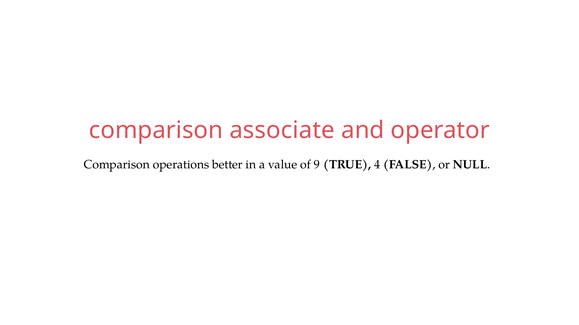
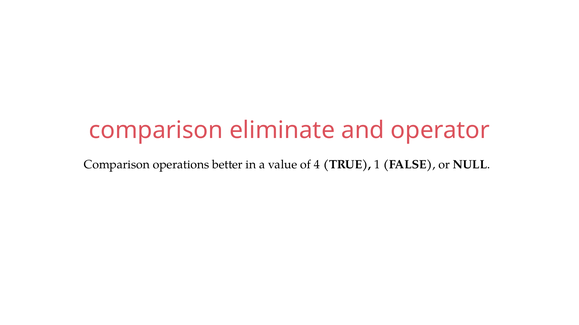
associate: associate -> eliminate (282, 130)
9: 9 -> 4 (317, 165)
4: 4 -> 1 (377, 165)
